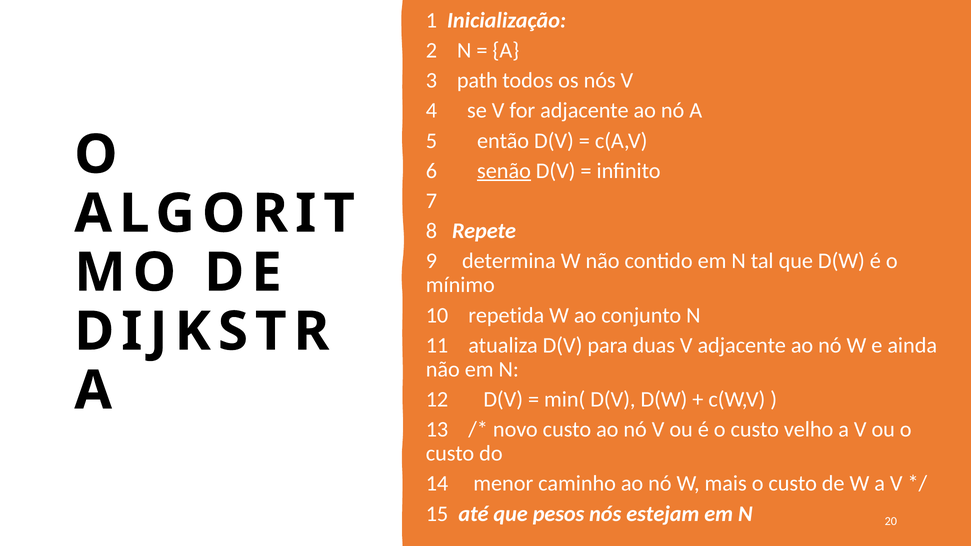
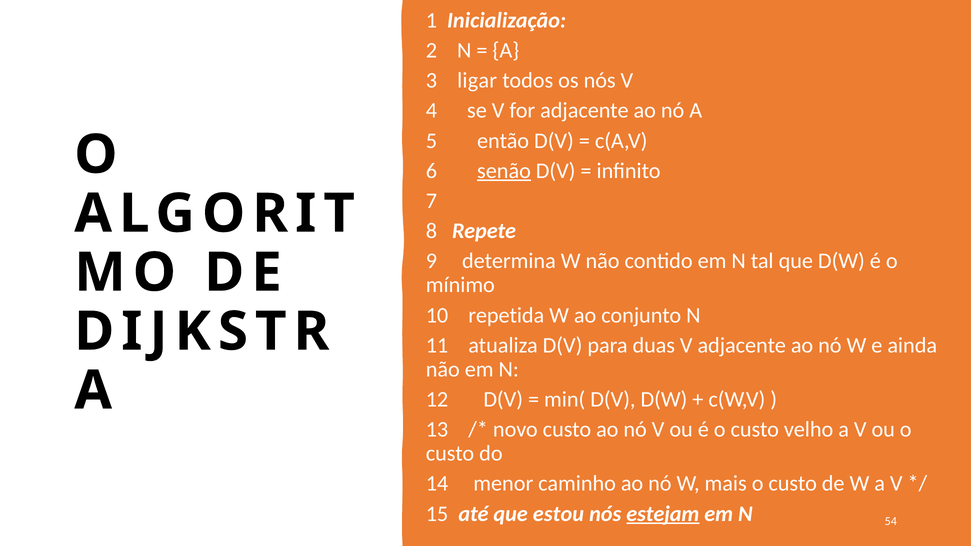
path: path -> ligar (477, 81)
pesos: pesos -> estou (558, 514)
estejam underline: none -> present (663, 514)
20: 20 -> 54 (891, 521)
